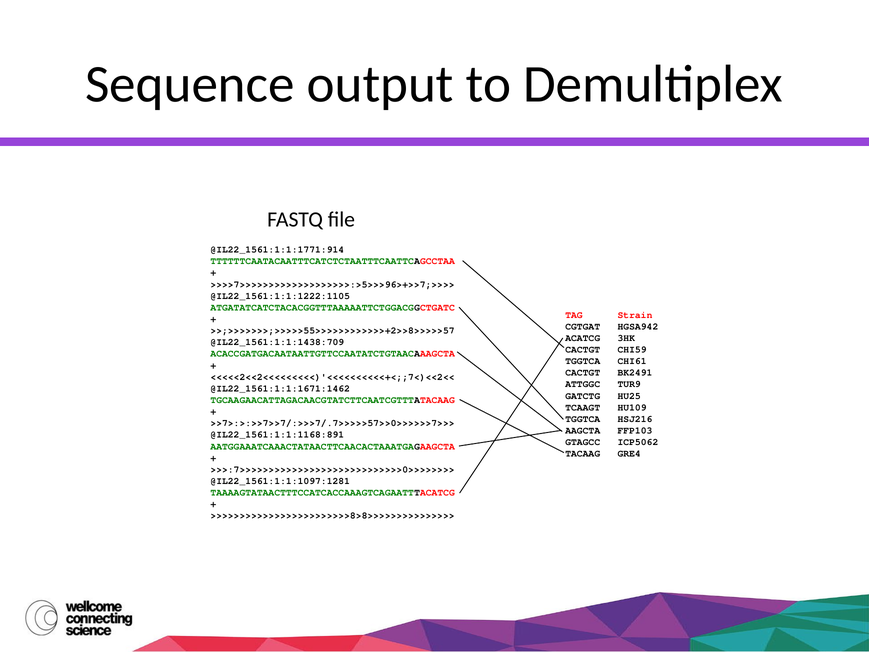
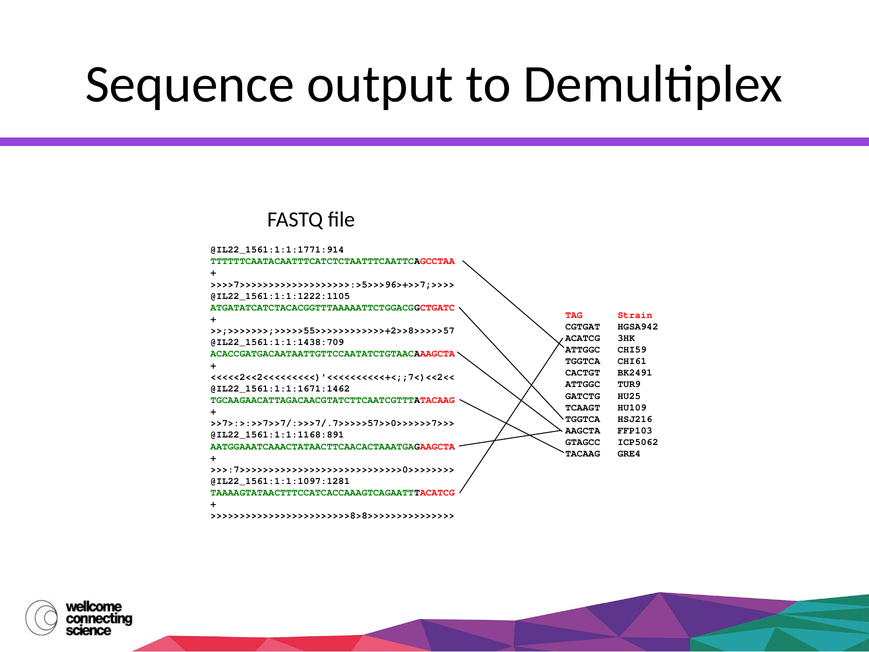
CACTGT: CACTGT -> ATTGGC (583, 349)
